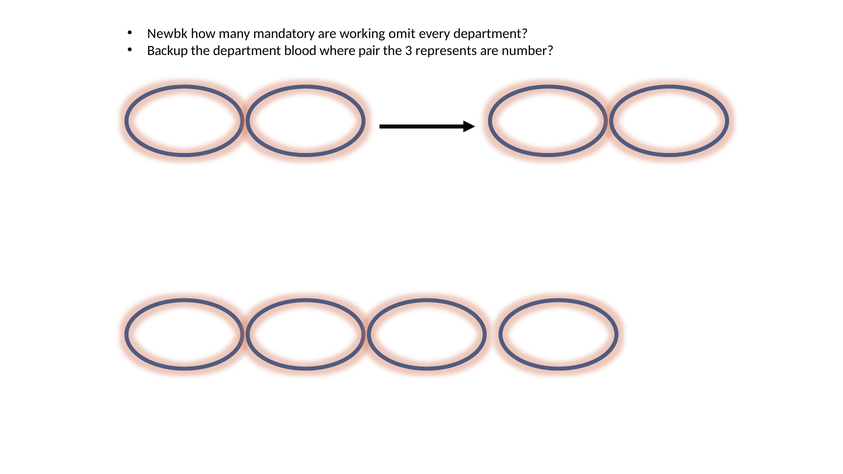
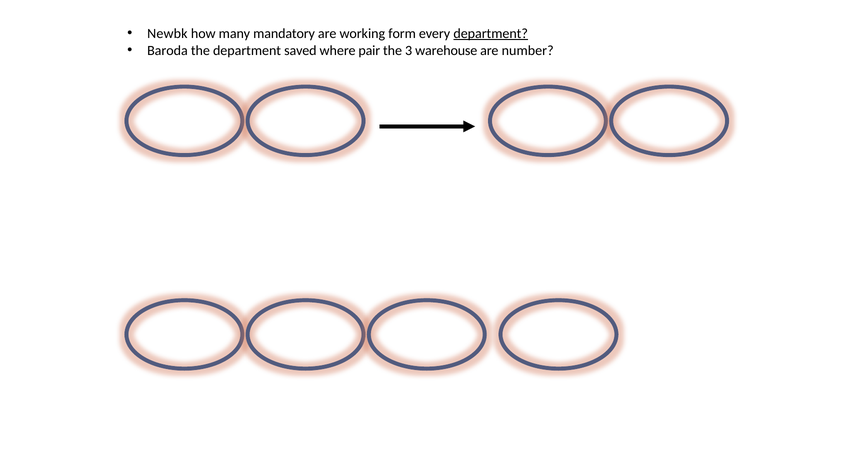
omit: omit -> form (402, 34)
department underline: none -> present (491, 34)
Backup: Backup -> Baroda (167, 50)
blood: blood -> saved (300, 50)
represents: represents -> warehouse (446, 50)
